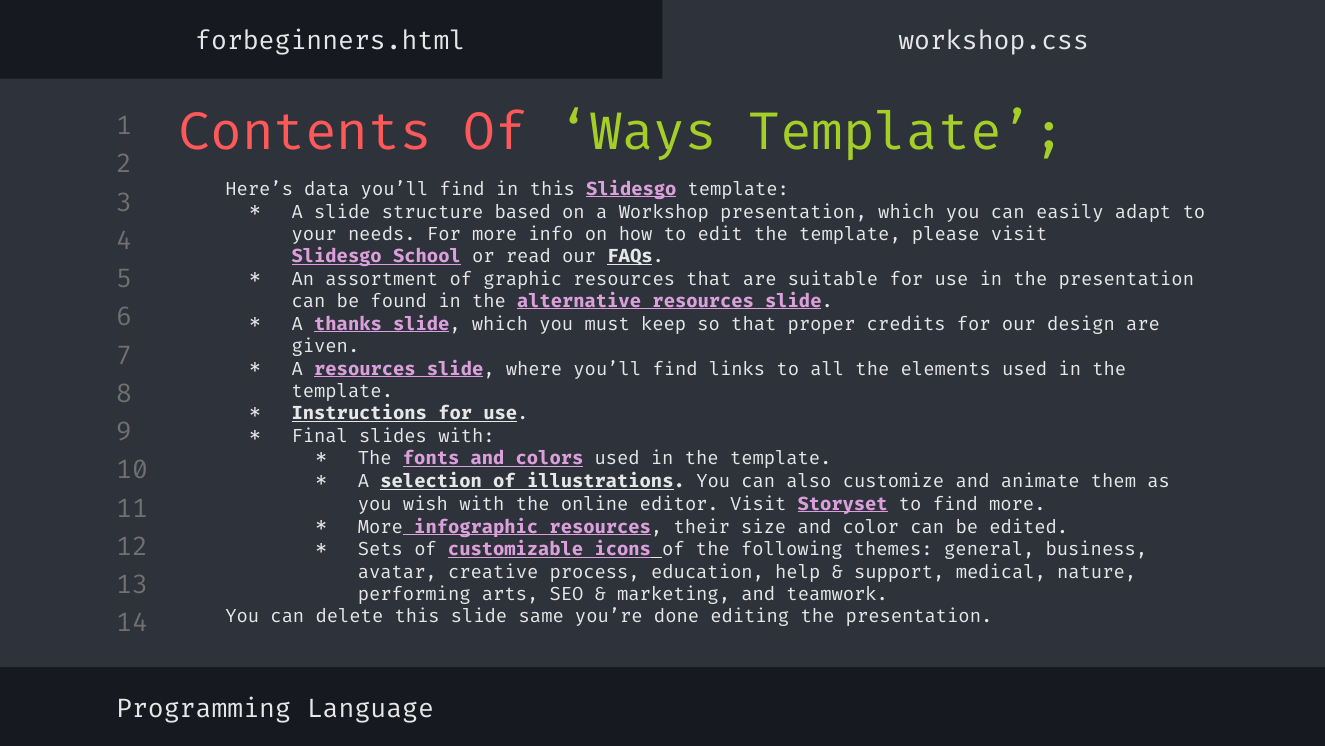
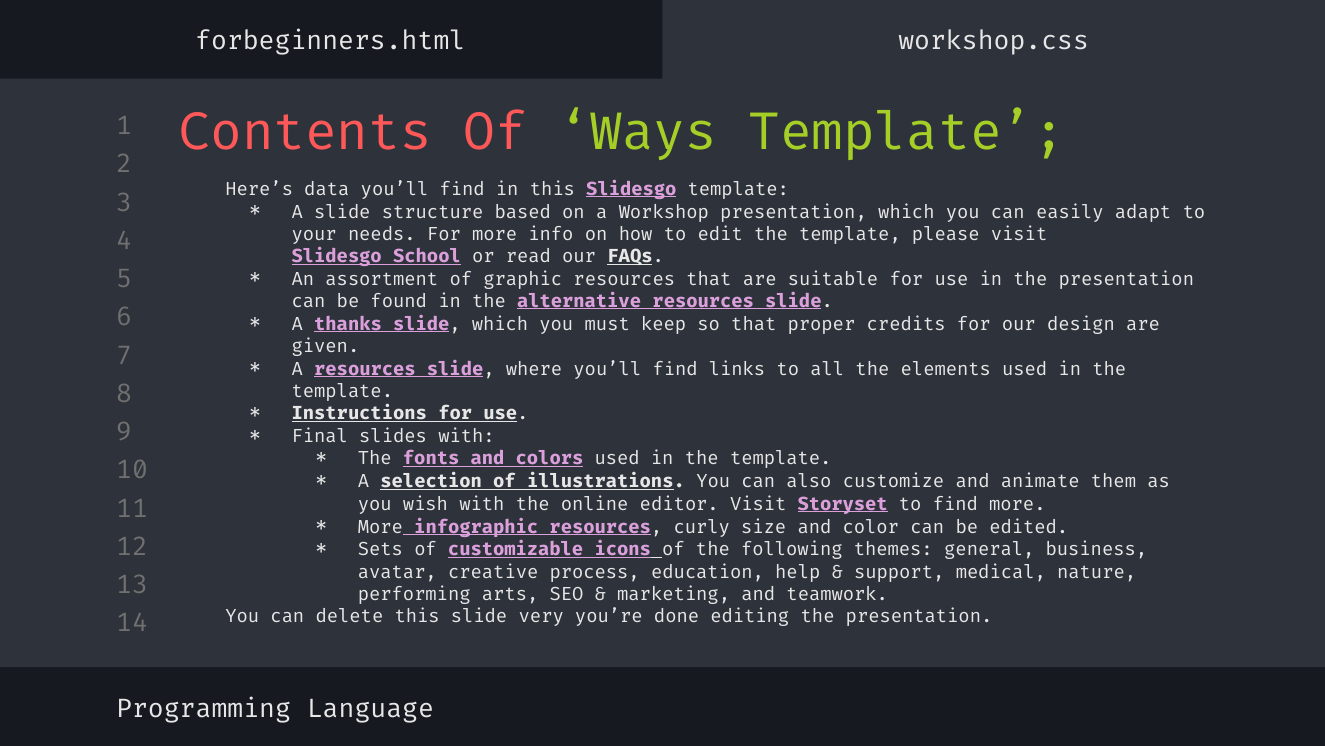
their: their -> curly (702, 527)
same: same -> very (541, 616)
